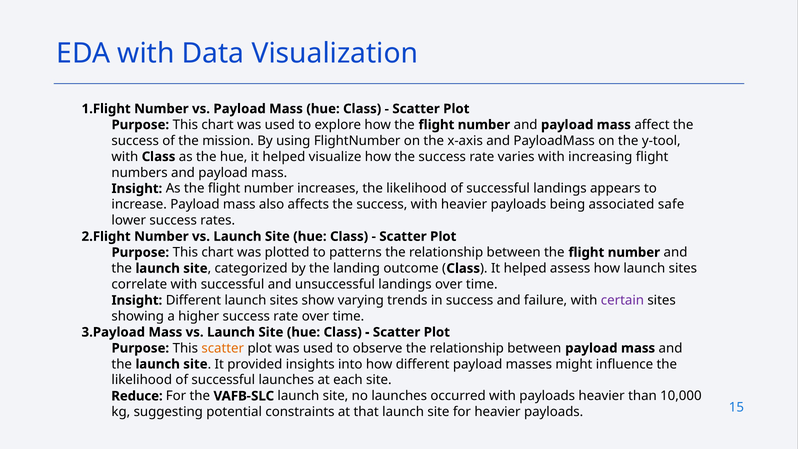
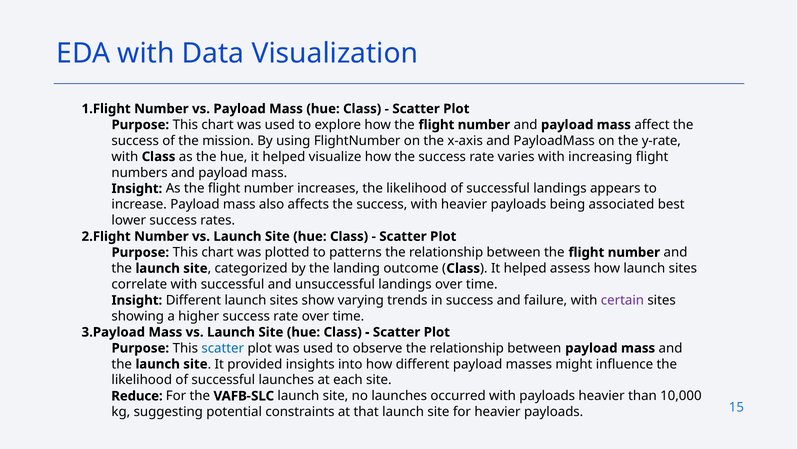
y-tool: y-tool -> y-rate (661, 141)
safe: safe -> best (671, 204)
scatter colour: orange -> blue (223, 348)
